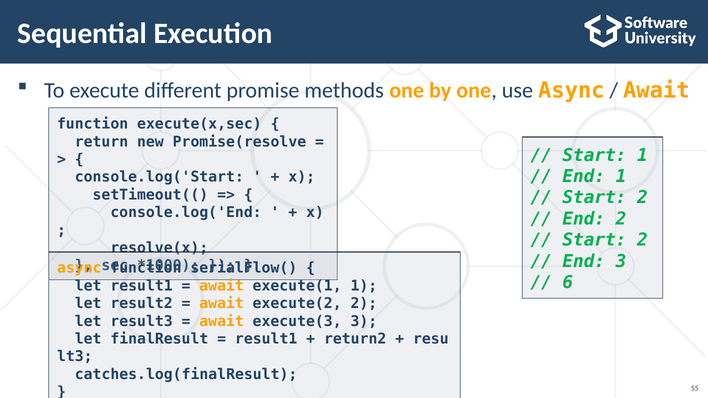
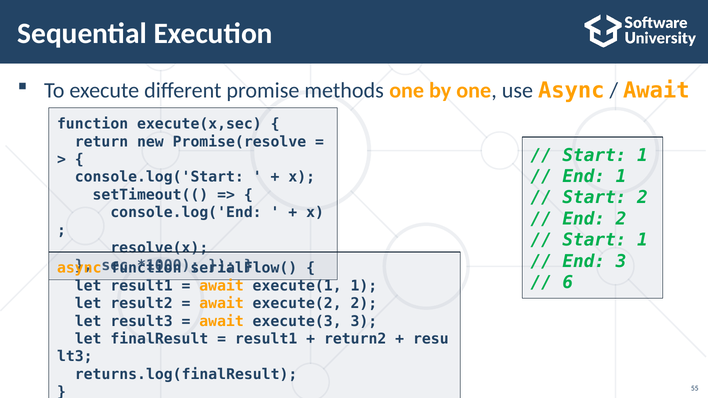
2: 2 -> 1 (642, 240)
catches.log(finalResult: catches.log(finalResult -> returns.log(finalResult (186, 374)
